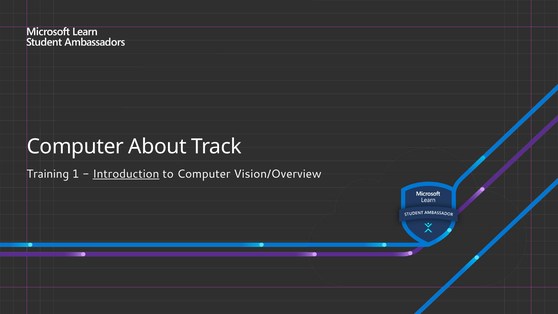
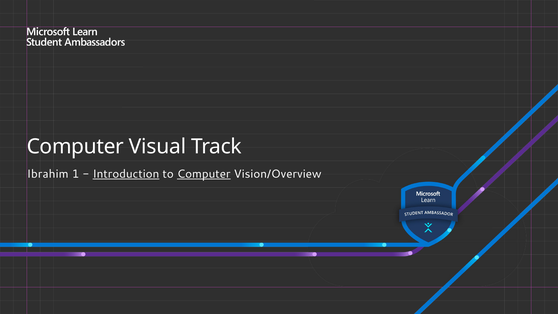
About: About -> Visual (157, 147)
Training: Training -> Ibrahim (48, 174)
Computer underline: none -> present (204, 174)
